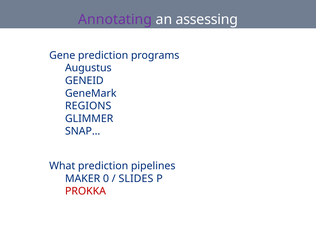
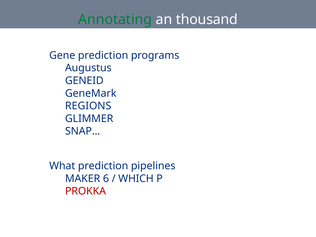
Annotating colour: purple -> green (115, 19)
assessing: assessing -> thousand (207, 19)
0: 0 -> 6 (106, 179)
SLIDES: SLIDES -> WHICH (136, 179)
